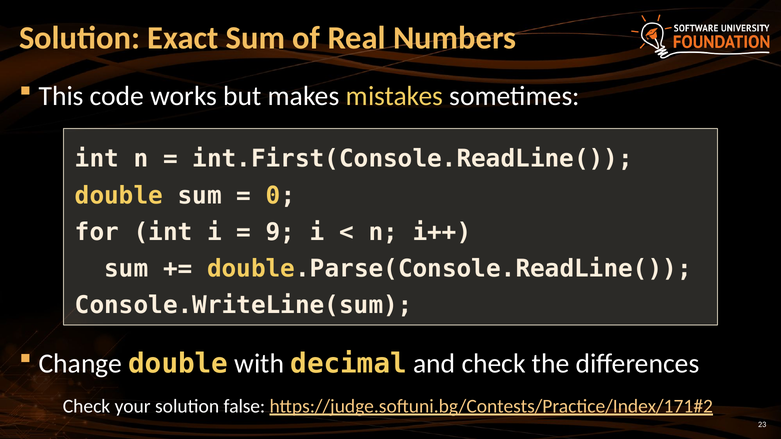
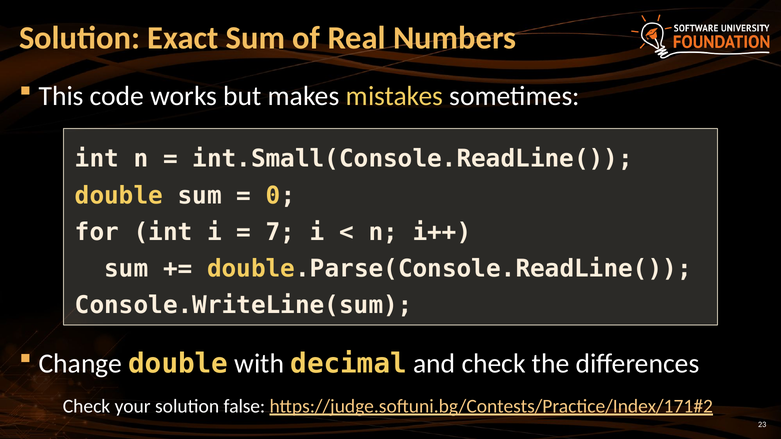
int.First(Console.ReadLine(: int.First(Console.ReadLine( -> int.Small(Console.ReadLine( (413, 159)
9: 9 -> 7 (280, 232)
